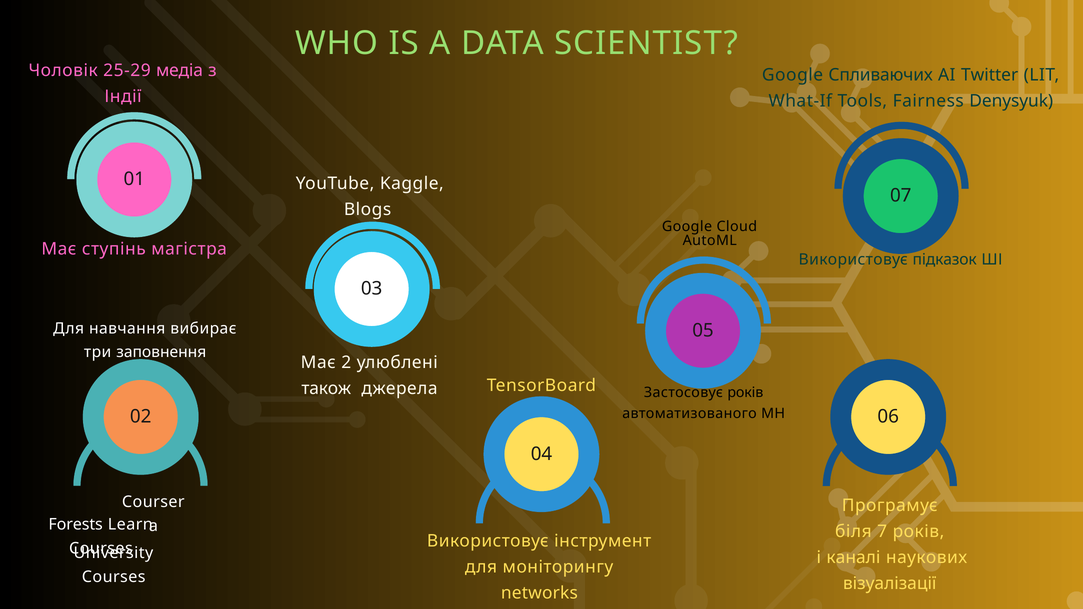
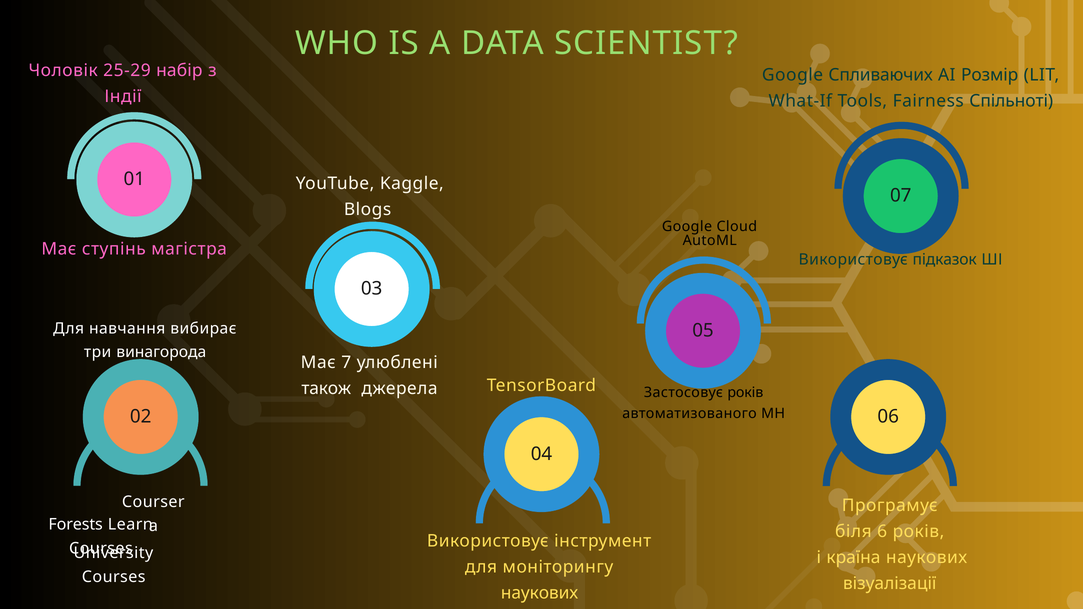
медіа: медіа -> набір (179, 70)
Twitter: Twitter -> Розмір (990, 75)
Denysyuk: Denysyuk -> Спільноті (1011, 101)
заповнення: заповнення -> винагорода (161, 352)
2: 2 -> 7 (346, 362)
7: 7 -> 6 (882, 532)
каналі: каналі -> країна (853, 558)
networks: networks -> наукових (540, 593)
